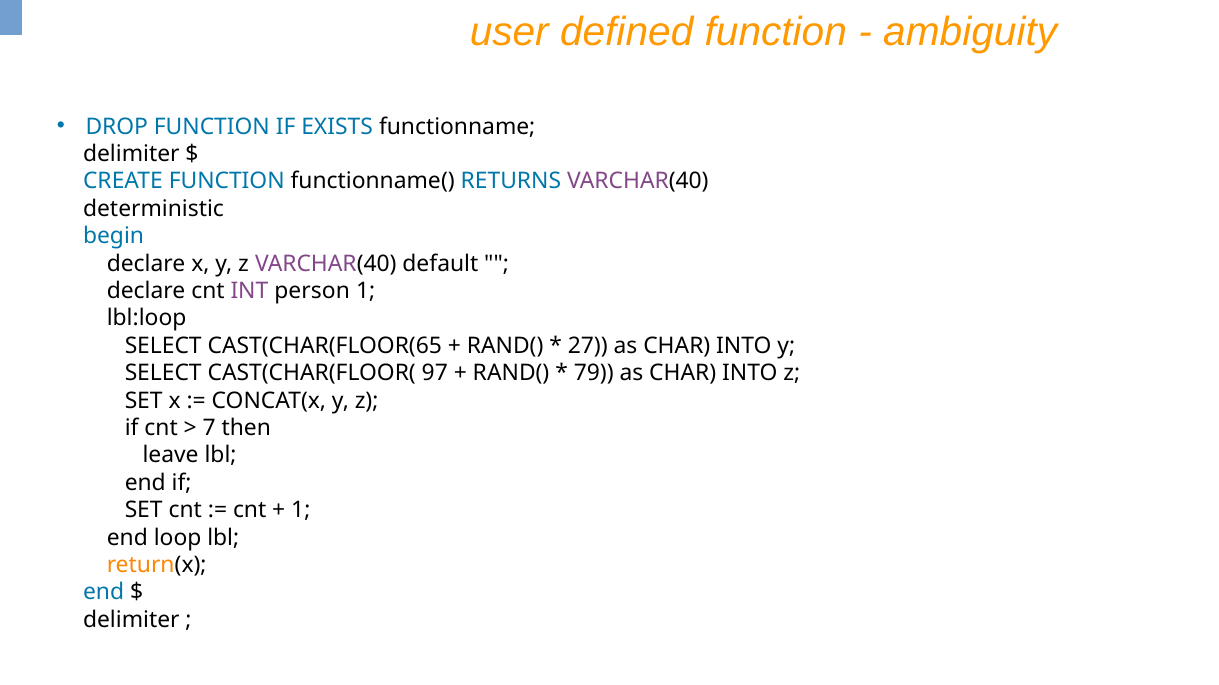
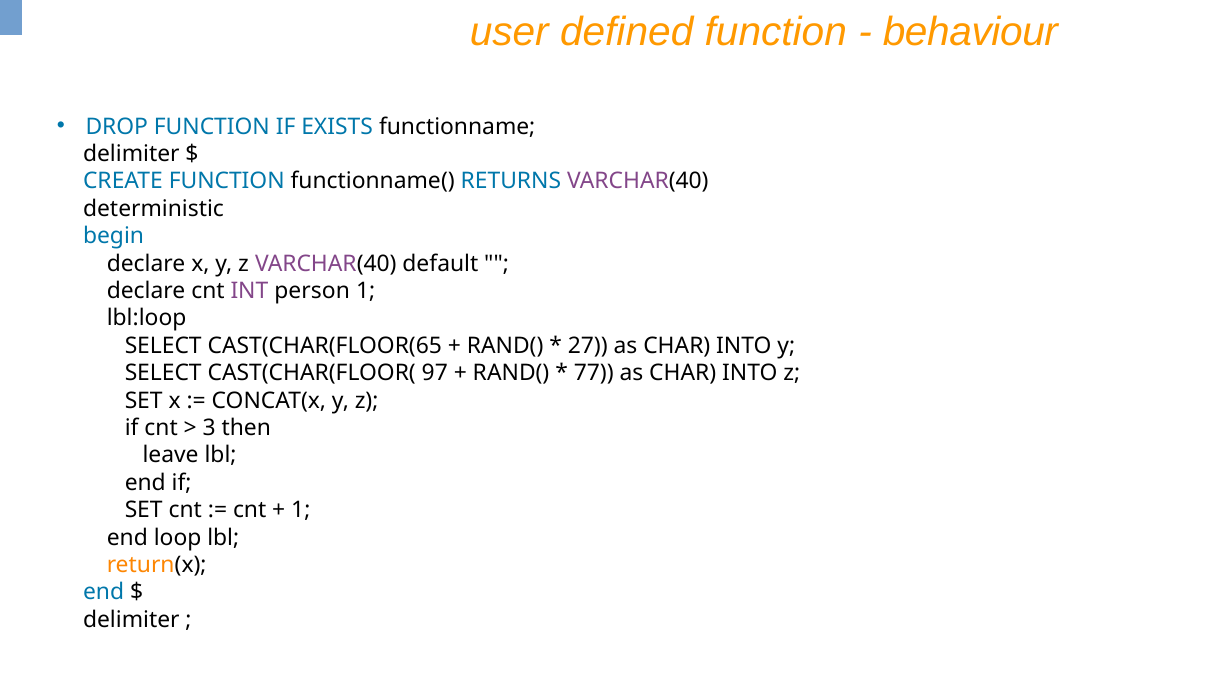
ambiguity: ambiguity -> behaviour (970, 32)
79: 79 -> 77 (594, 374)
7: 7 -> 3 (209, 428)
